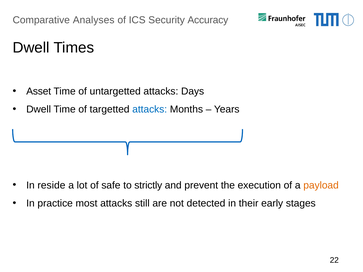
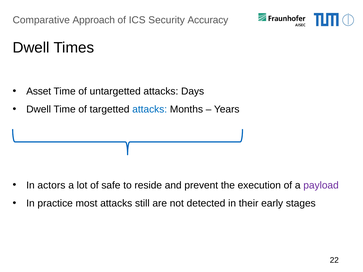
Analyses: Analyses -> Approach (94, 20)
reside: reside -> actors (51, 185)
strictly: strictly -> reside (148, 185)
payload colour: orange -> purple (321, 185)
